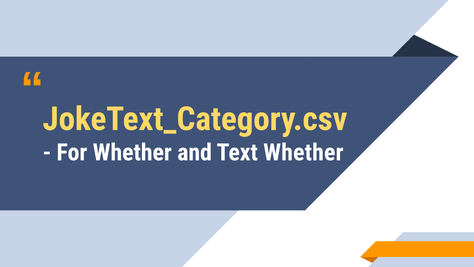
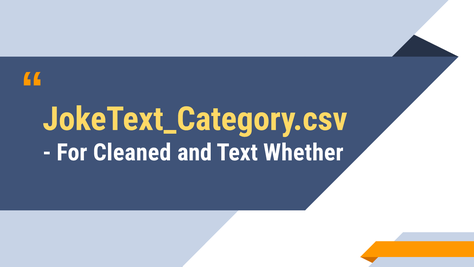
For Whether: Whether -> Cleaned (132, 152)
